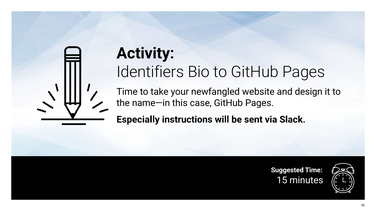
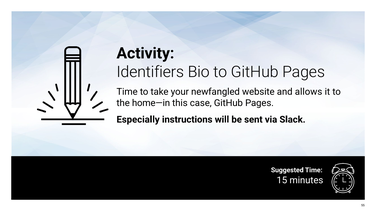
design: design -> allows (309, 92)
name—in: name—in -> home—in (151, 103)
